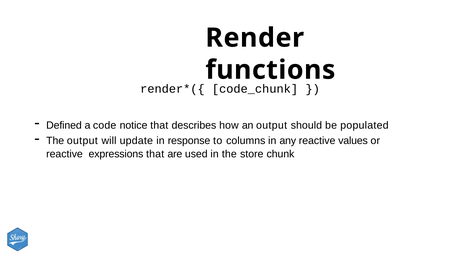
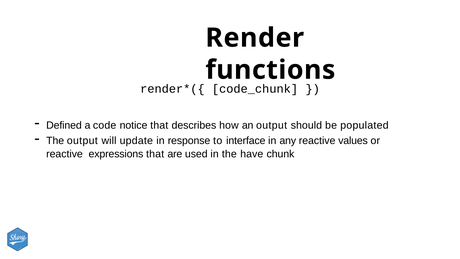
columns: columns -> interface (246, 141)
store: store -> have (252, 154)
